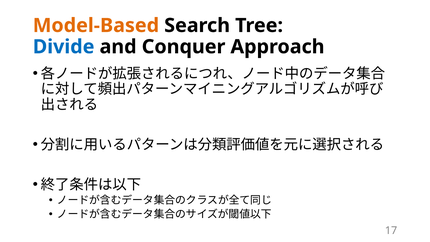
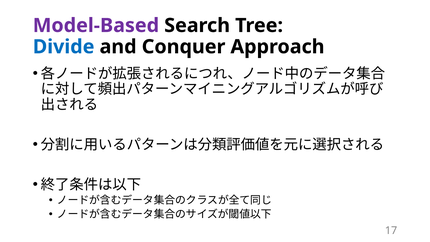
Model-Based colour: orange -> purple (96, 25)
